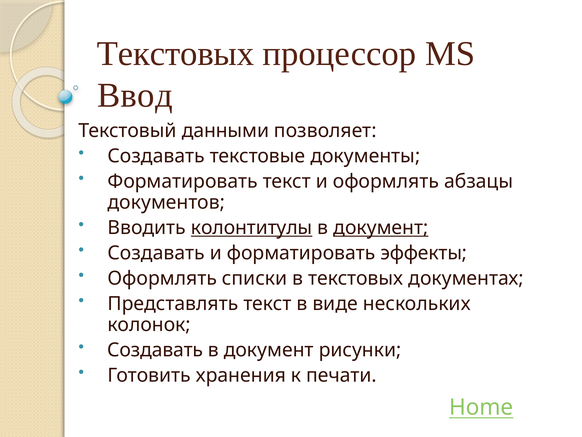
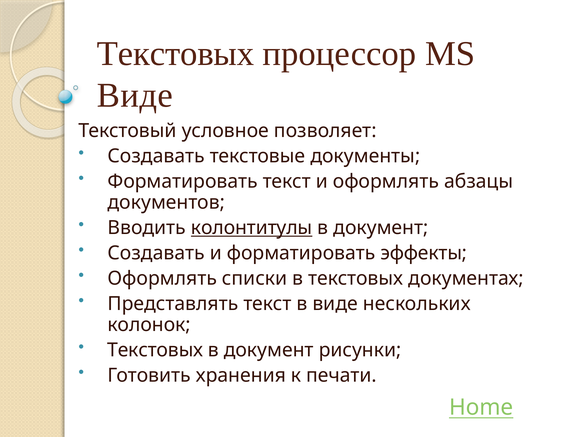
Ввод: Ввод -> Виде (135, 95)
данными: данными -> условное (225, 131)
документ underline: present -> none (381, 228)
Создавать: Создавать -> Текстовых (155, 350)
